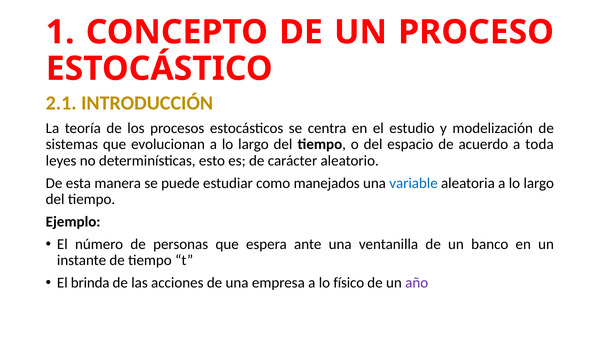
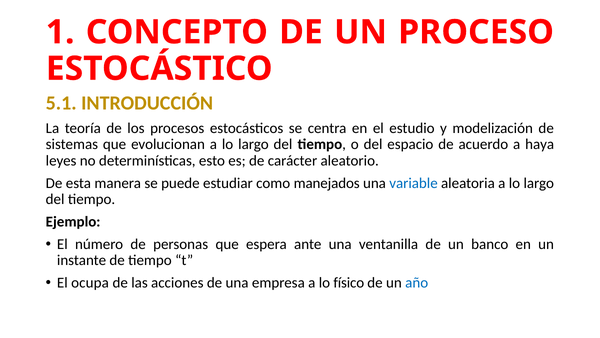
2.1: 2.1 -> 5.1 (61, 103)
toda: toda -> haya (540, 144)
brinda: brinda -> ocupa (90, 283)
año colour: purple -> blue (417, 283)
